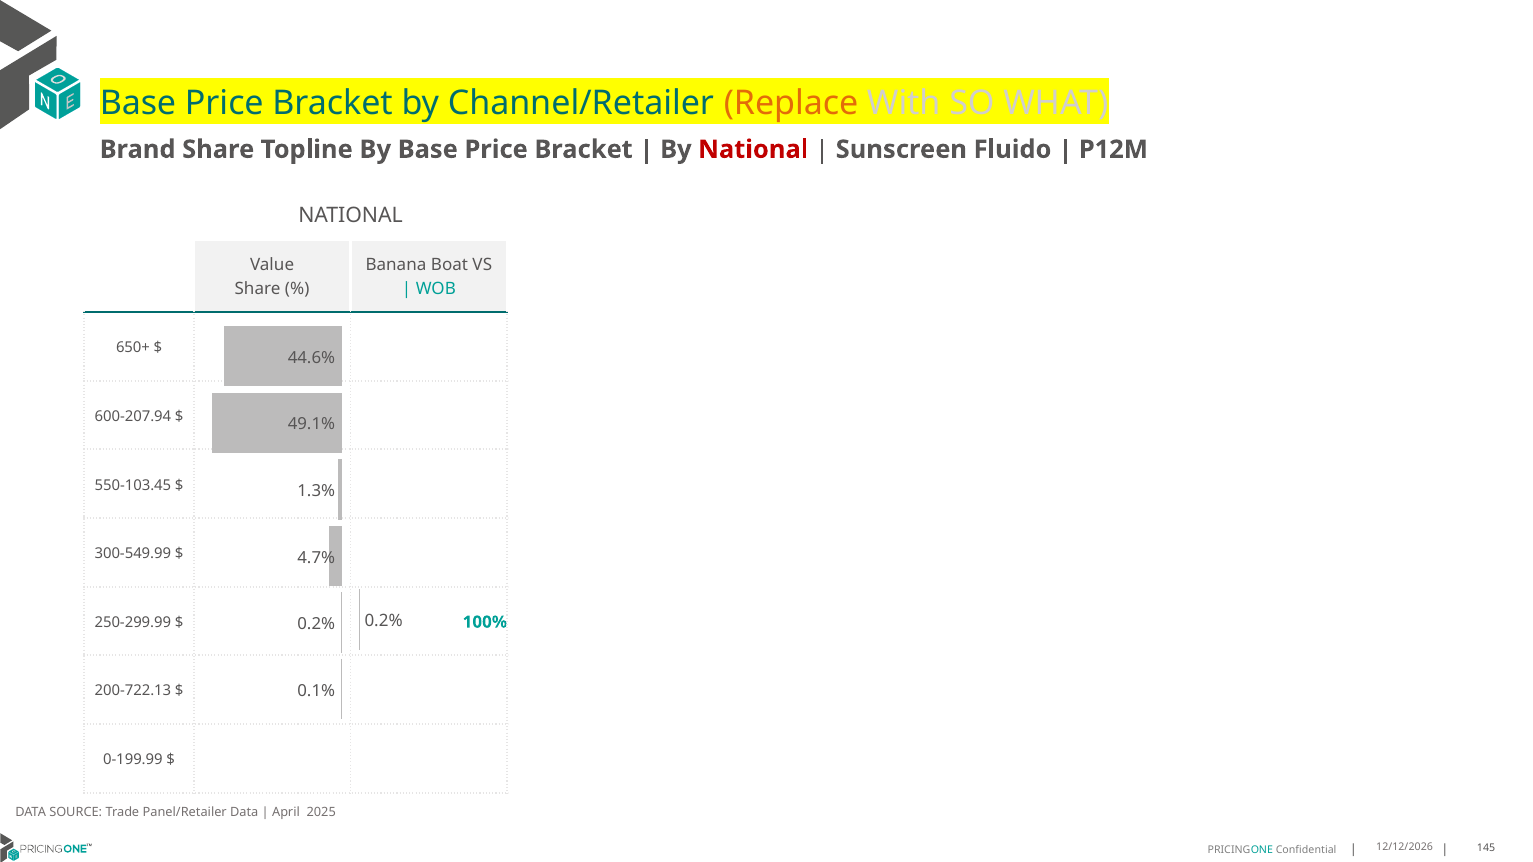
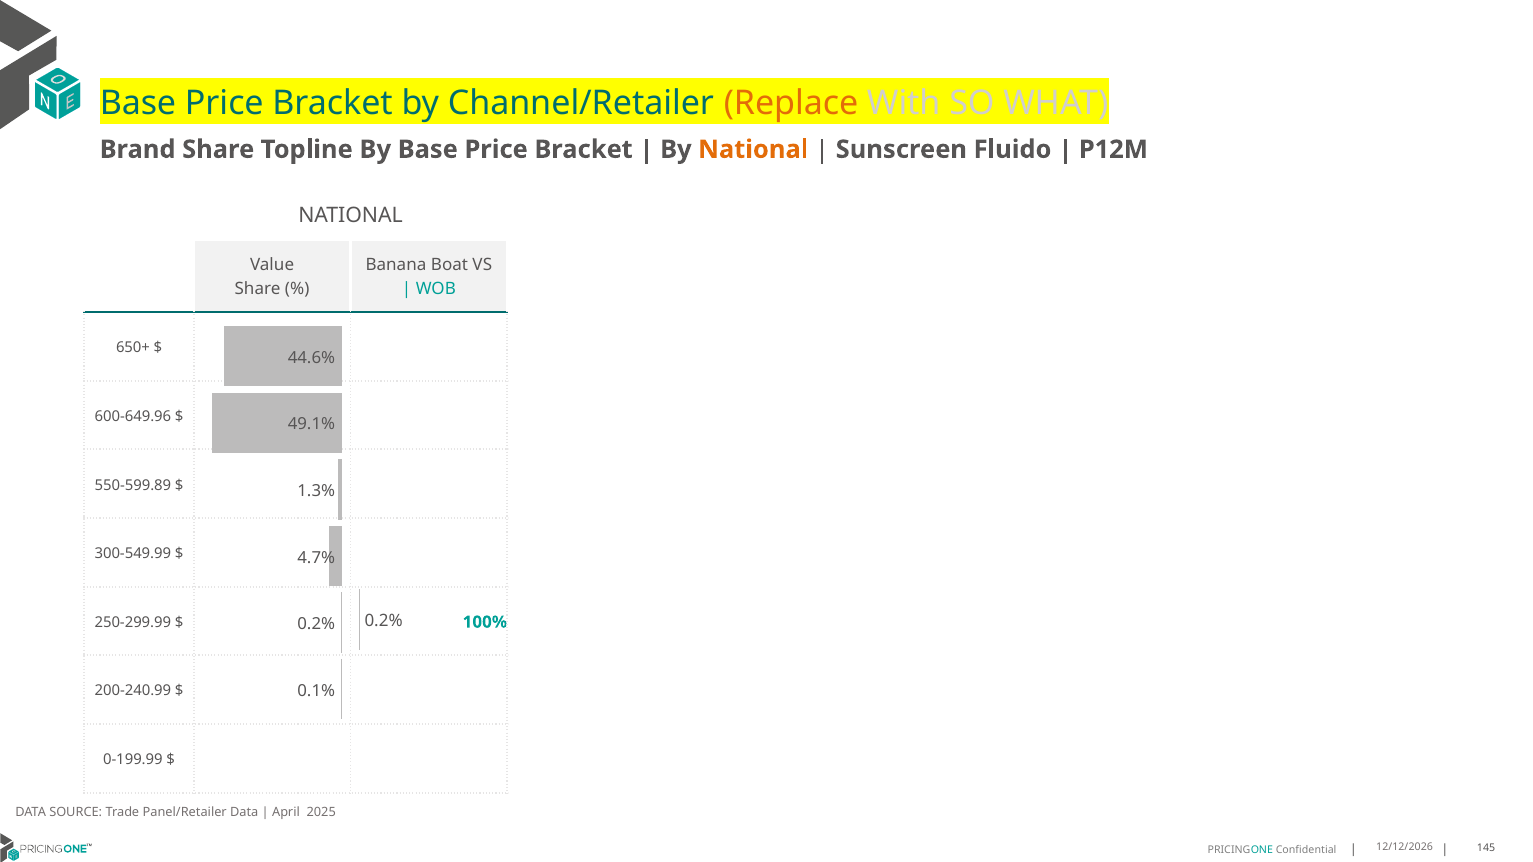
National colour: red -> orange (753, 149)
600-207.94: 600-207.94 -> 600-649.96 (133, 417)
550-103.45: 550-103.45 -> 550-599.89 (133, 485)
200-722.13: 200-722.13 -> 200-240.99 (133, 691)
